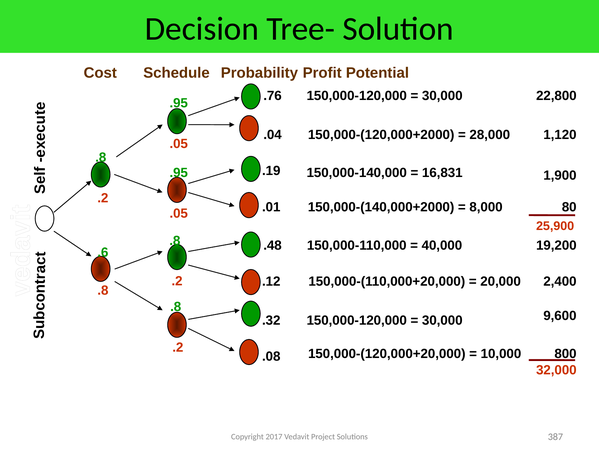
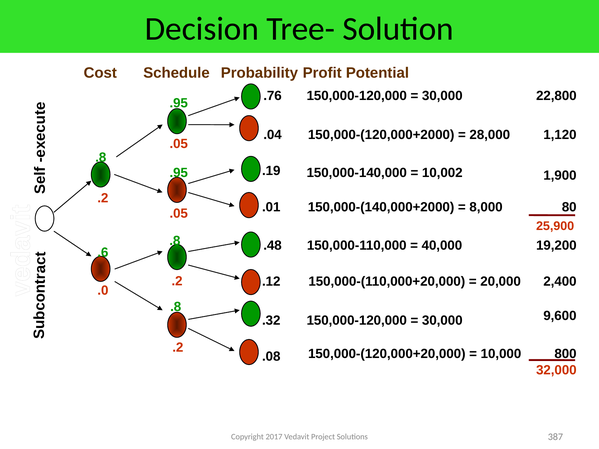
16,831: 16,831 -> 10,002 (442, 173)
.8: .8 -> .0 (103, 291)
